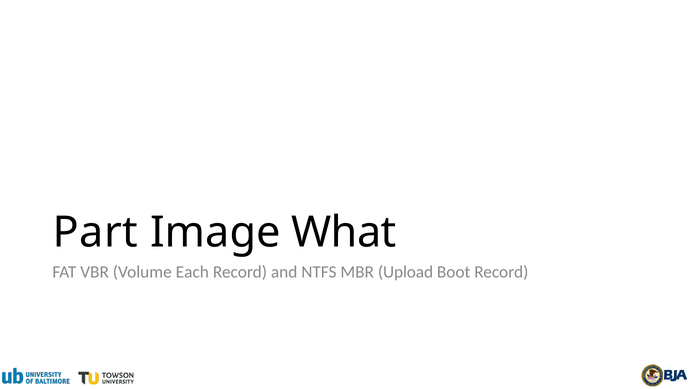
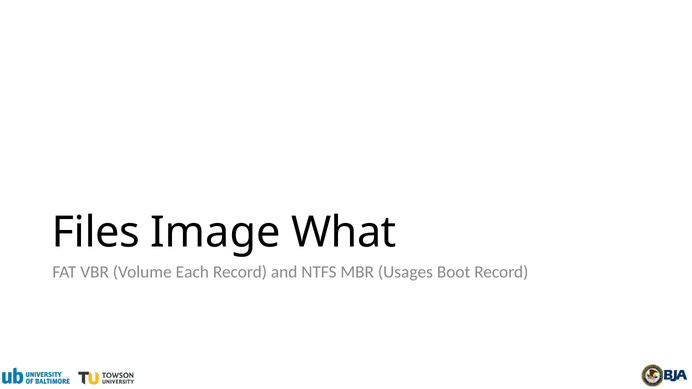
Part: Part -> Files (96, 233)
Upload: Upload -> Usages (405, 272)
